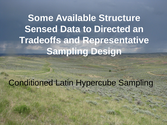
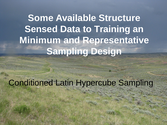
Directed: Directed -> Training (112, 29)
Tradeoffs: Tradeoffs -> Minimum (40, 40)
